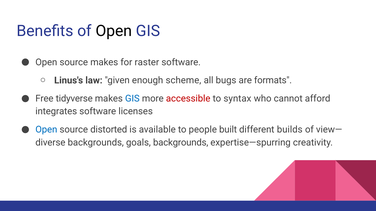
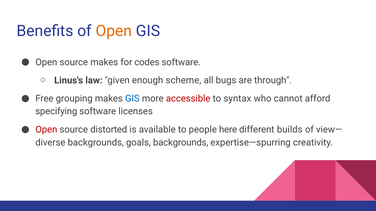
Open colour: black -> orange (114, 31)
raster: raster -> codes (147, 62)
formats: formats -> through (273, 81)
tidyverse: tidyverse -> grouping (74, 99)
integrates: integrates -> specifying (56, 112)
Open colour: blue -> red (46, 130)
built: built -> here (228, 130)
